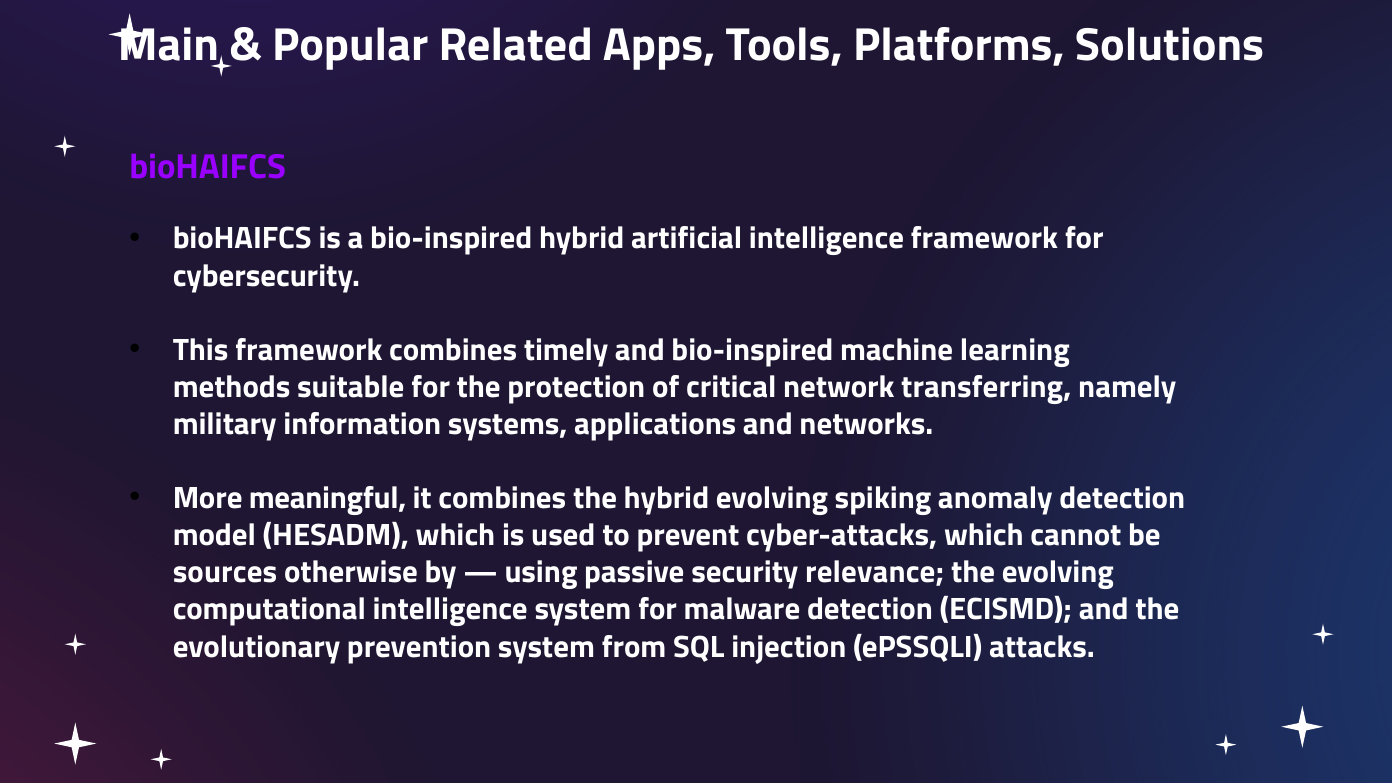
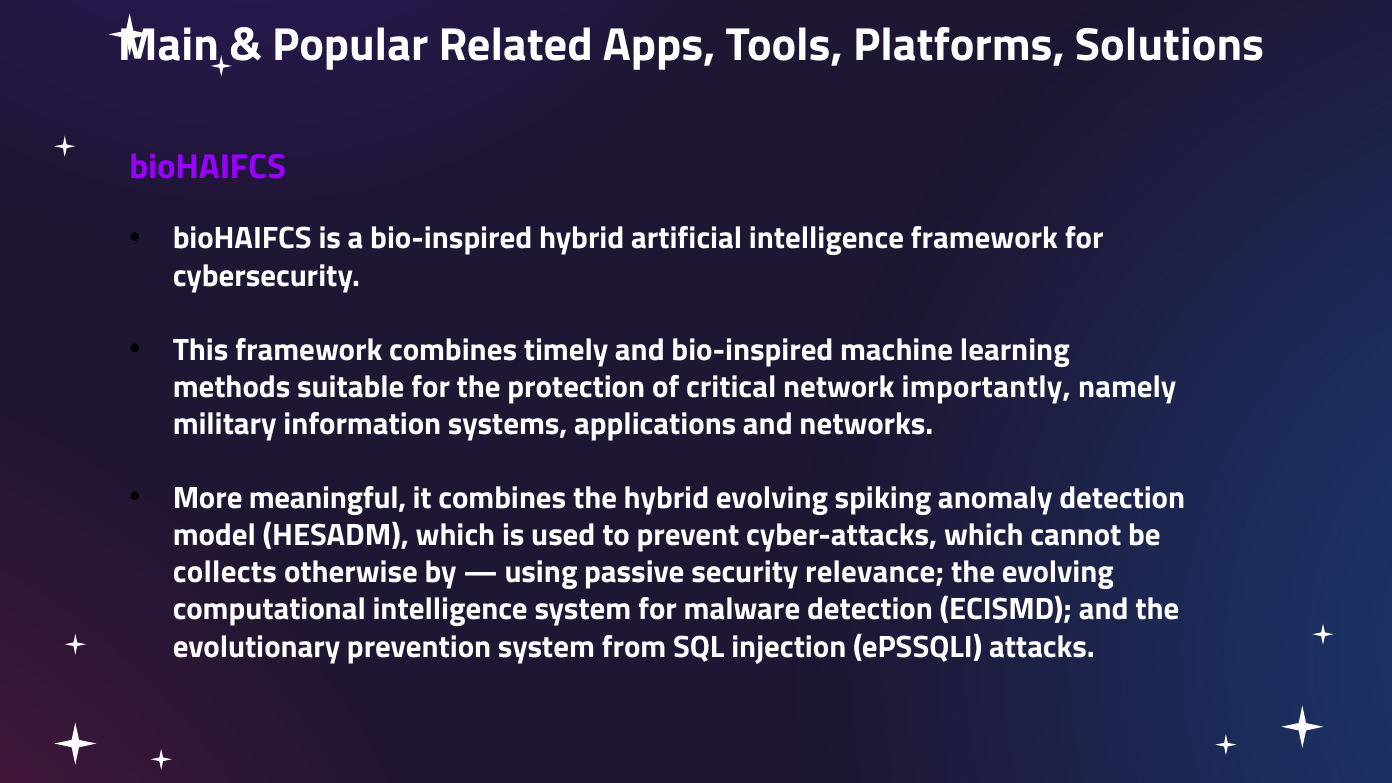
transferring: transferring -> importantly (986, 387)
sources: sources -> collects (225, 573)
